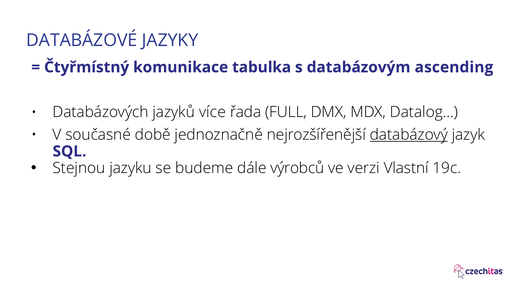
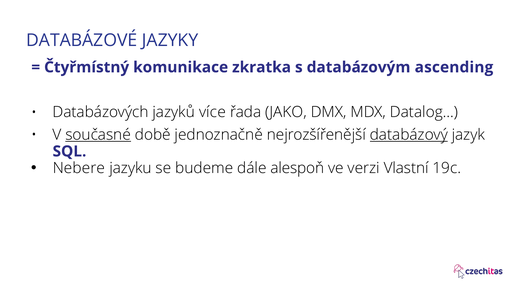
tabulka: tabulka -> zkratka (262, 67)
FULL: FULL -> JAKO (286, 112)
současné underline: none -> present (98, 135)
Stejnou: Stejnou -> Nebere (79, 168)
výrobců: výrobců -> alespoň (297, 168)
